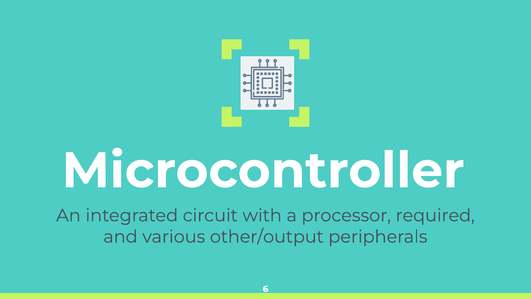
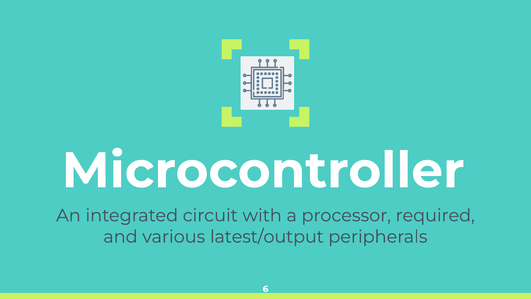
other/output: other/output -> latest/output (267, 237)
